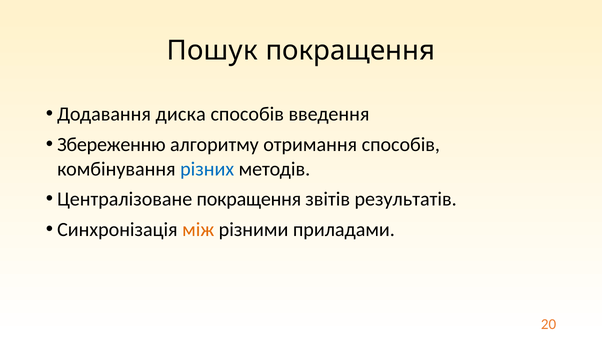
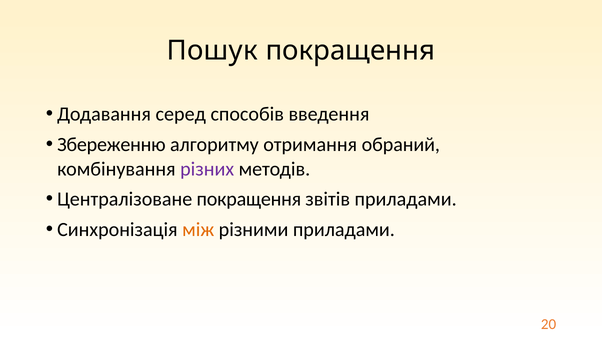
диска: диска -> серед (181, 114)
отримання способів: способів -> обраний (401, 145)
різних colour: blue -> purple (207, 169)
звітів результатів: результатів -> приладами (406, 199)
